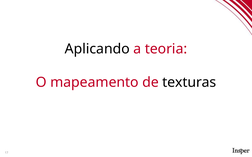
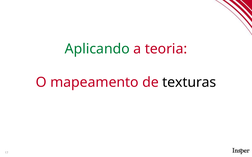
Aplicando colour: black -> green (97, 49)
